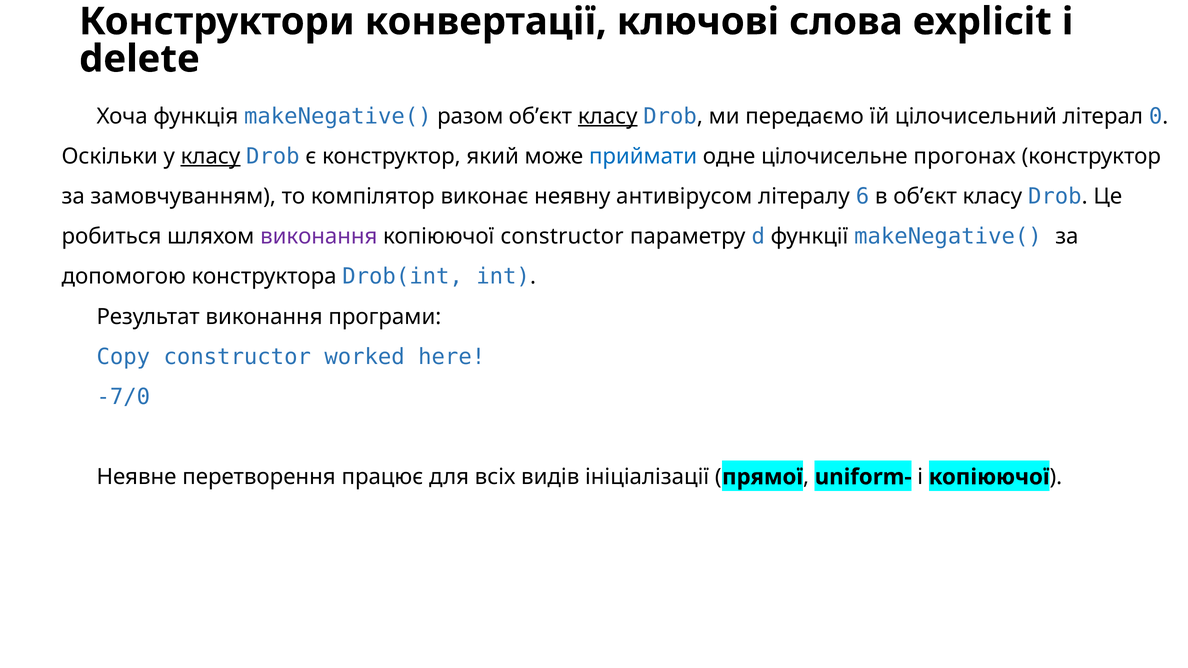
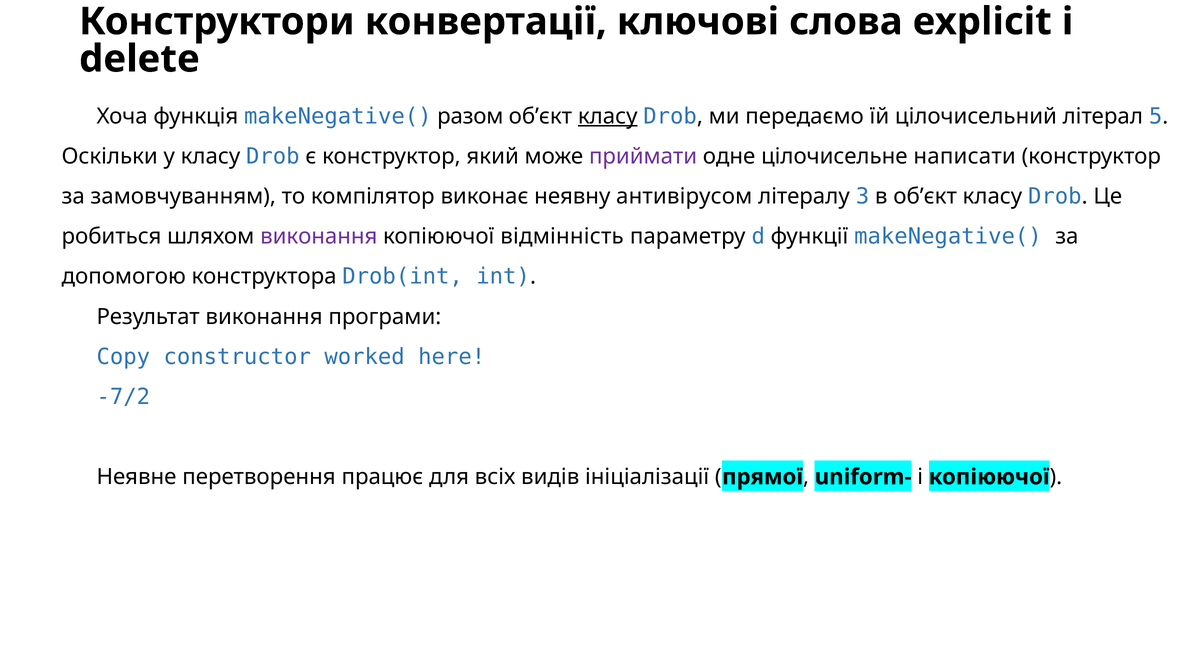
0: 0 -> 5 (1156, 116)
класу underline: present -> none (210, 156)
приймати colour: blue -> purple (643, 156)
прогонах: прогонах -> написати (965, 156)
6: 6 -> 3 (863, 196)
копіюючої constructor: constructor -> відмінність (562, 237)
-7/0: -7/0 -> -7/2 (123, 397)
